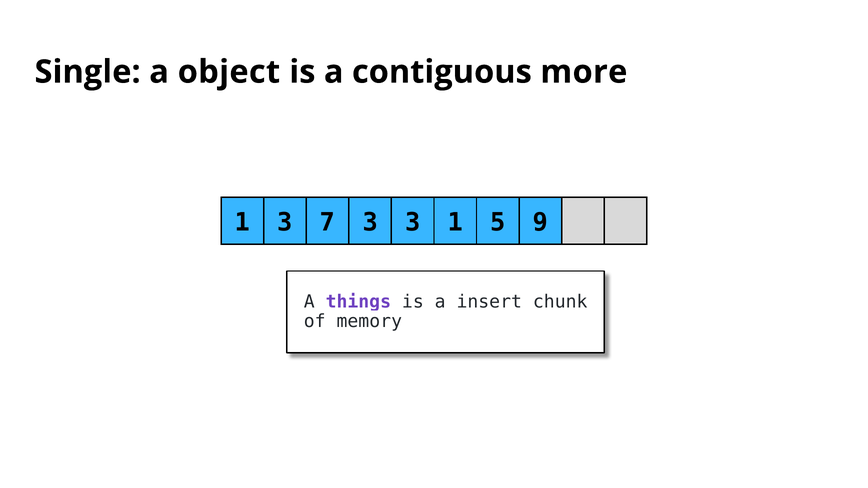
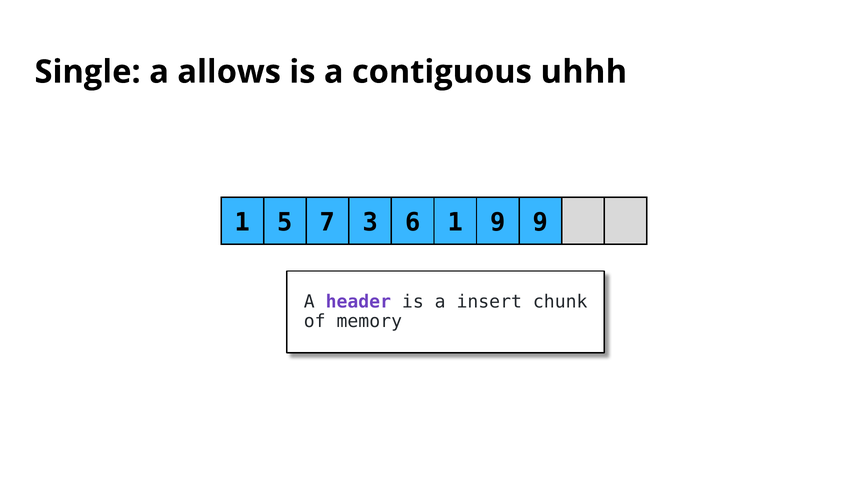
object: object -> allows (229, 72)
more: more -> uhhh (584, 72)
1 3: 3 -> 5 (285, 223)
3 3: 3 -> 6 (413, 223)
1 5: 5 -> 9 (498, 223)
things: things -> header (358, 302)
